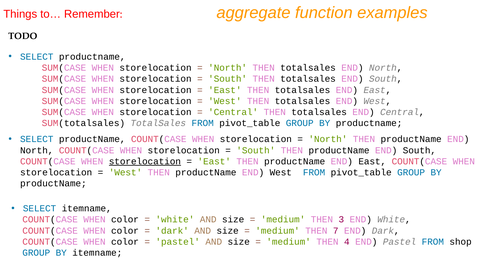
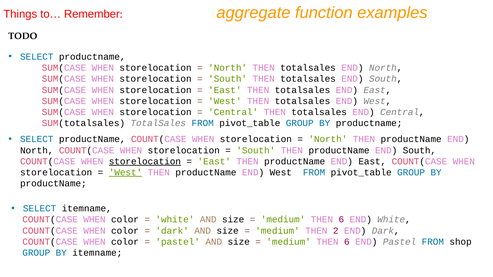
West underline: none -> present (125, 173)
3: 3 -> 6 (341, 220)
7: 7 -> 2 (336, 231)
4: 4 -> 6 (347, 242)
